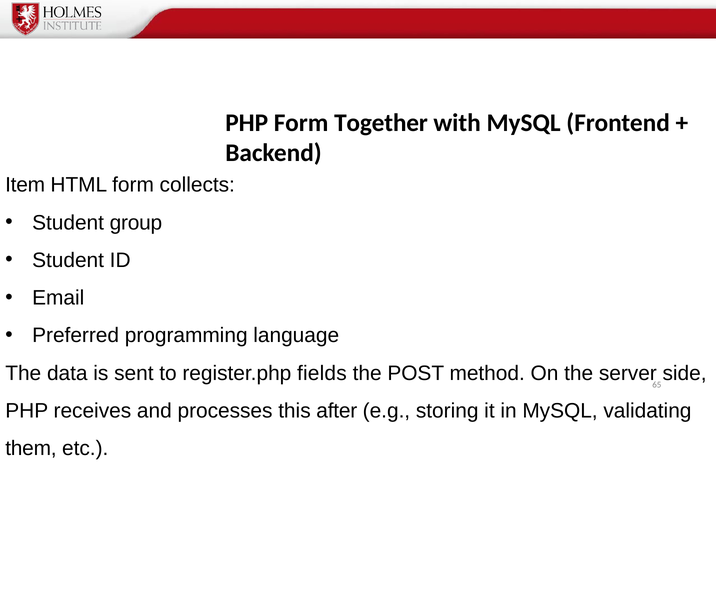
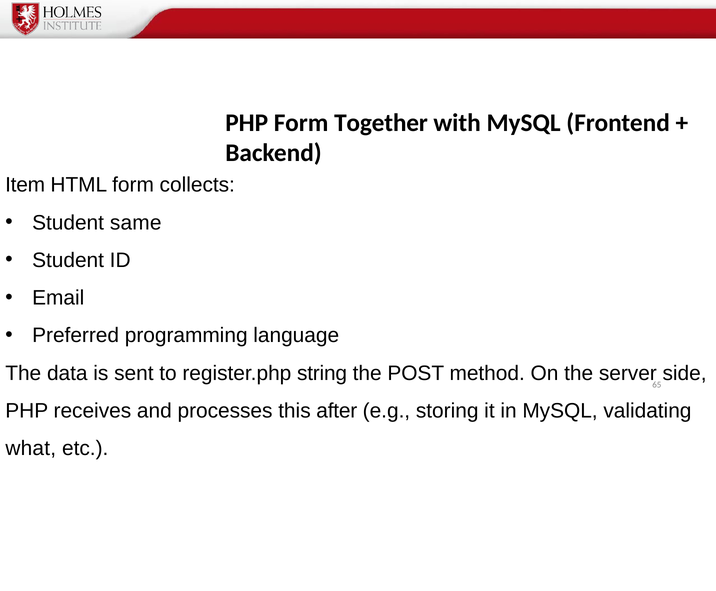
group: group -> same (136, 222)
fields: fields -> string (322, 373)
them: them -> what (31, 448)
